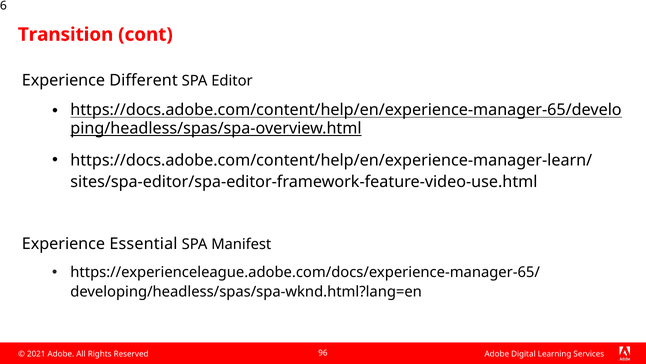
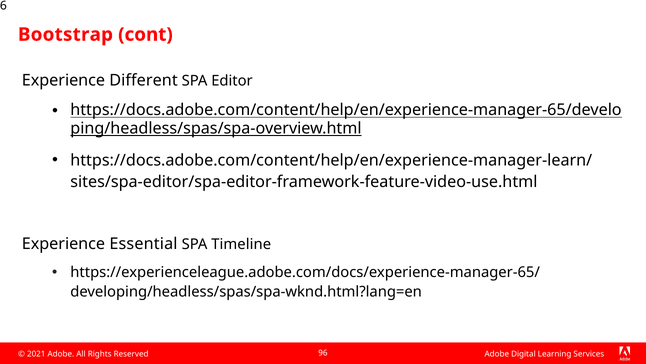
Transition: Transition -> Bootstrap (65, 34)
Manifest: Manifest -> Timeline (241, 244)
